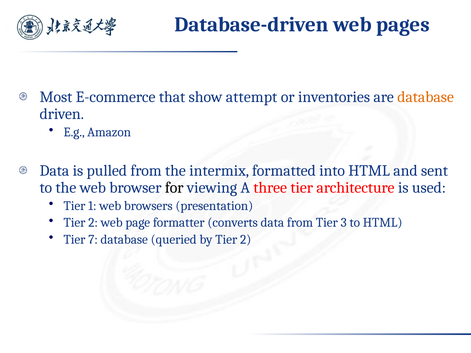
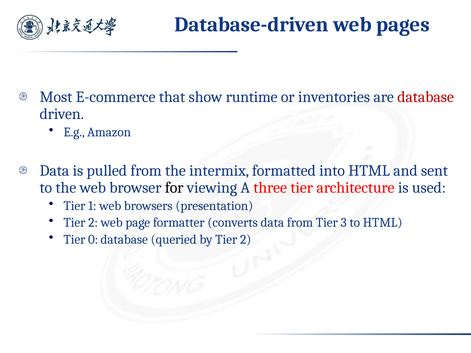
attempt: attempt -> runtime (252, 97)
database colour: orange -> red (426, 97)
7: 7 -> 0 (93, 240)
